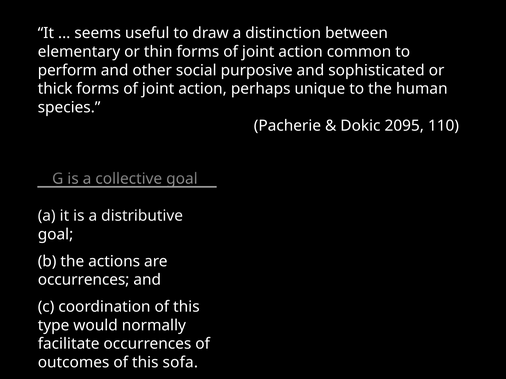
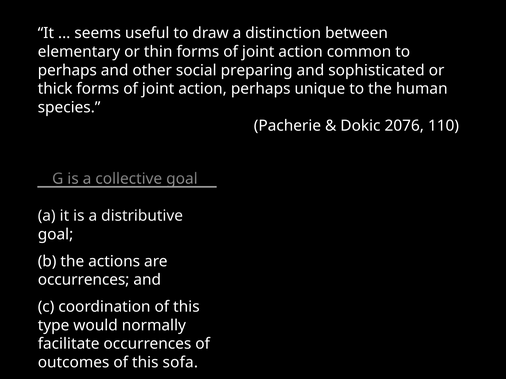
perform: perform -> perhaps (67, 70)
purposive: purposive -> preparing (257, 70)
2095: 2095 -> 2076 (404, 126)
